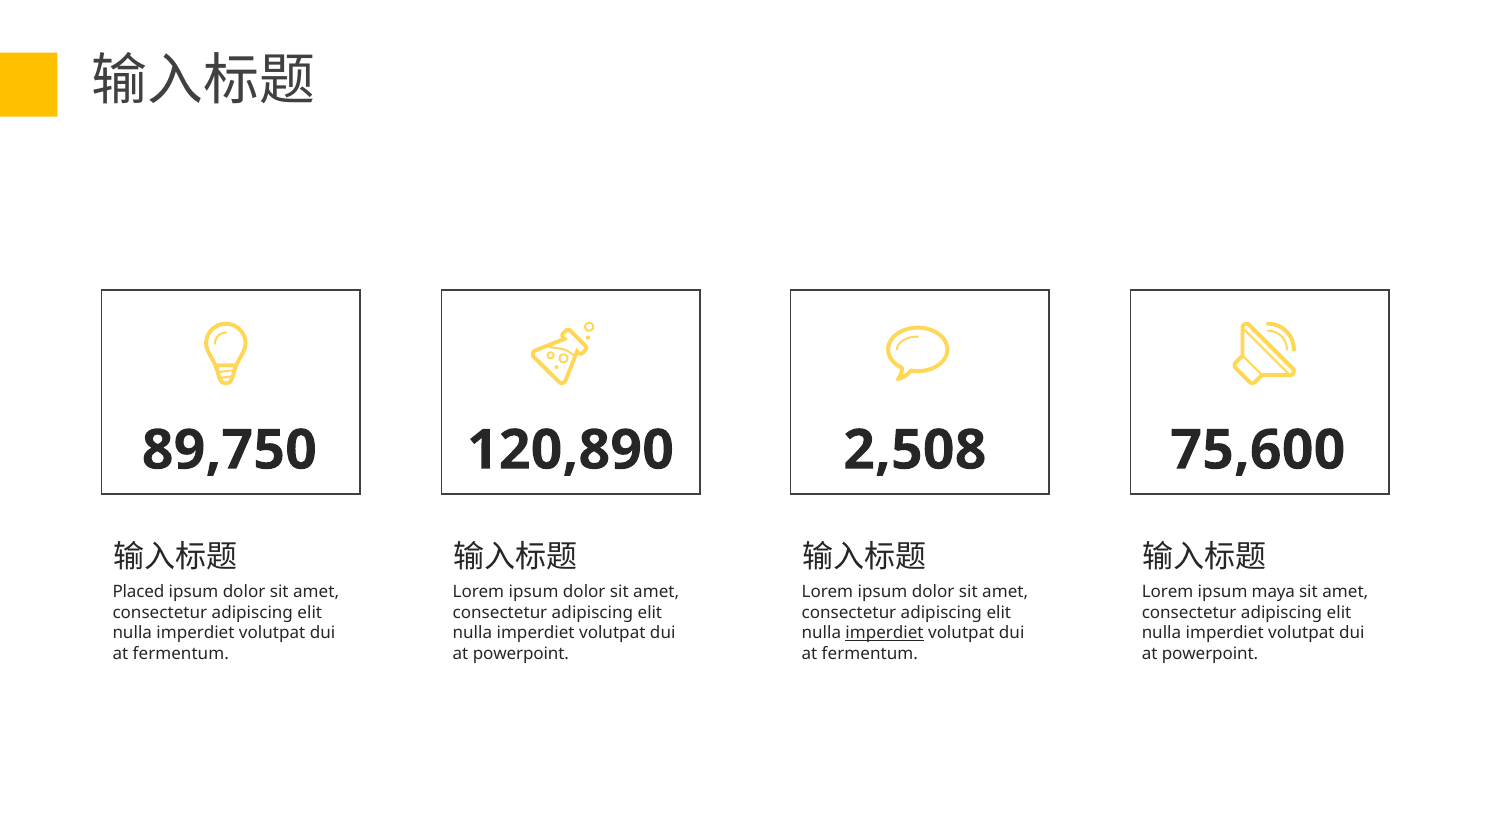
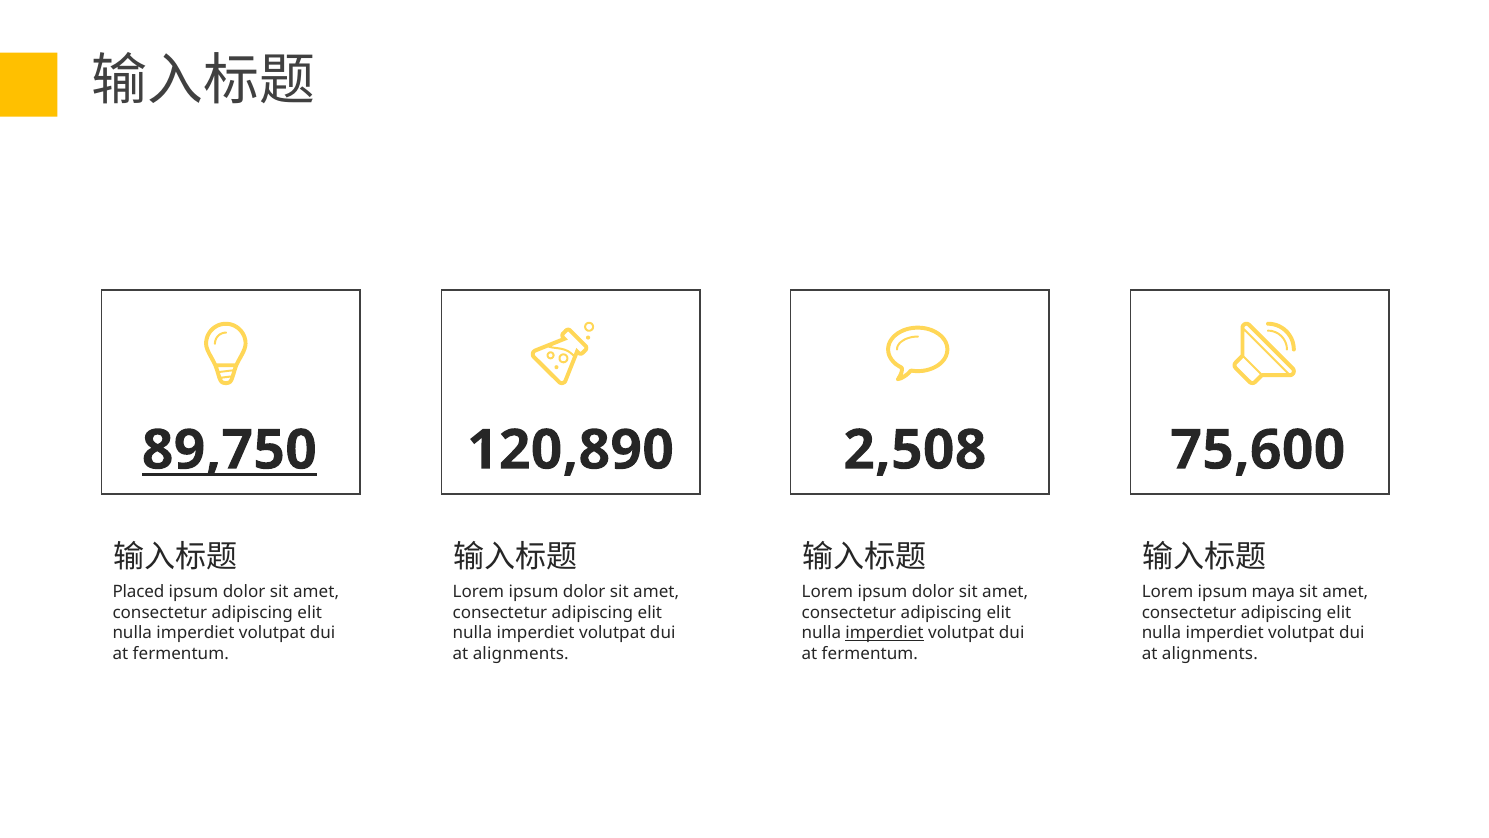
89,750 underline: none -> present (229, 450)
powerpoint: powerpoint -> alignments (521, 653)
powerpoint: powerpoint -> alignments (1210, 653)
